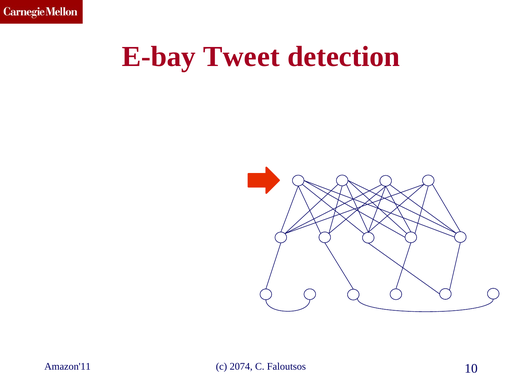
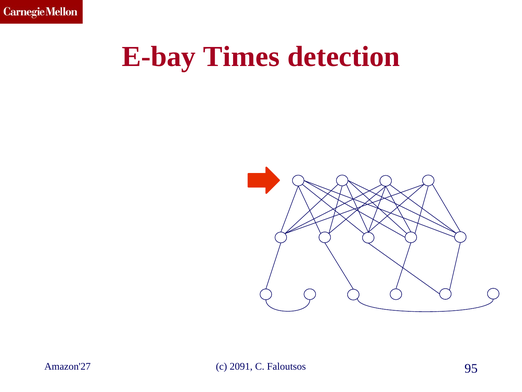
Tweet: Tweet -> Times (241, 56)
Amazon'11: Amazon'11 -> Amazon'27 (68, 366)
2074: 2074 -> 2091 (241, 366)
10: 10 -> 95 (471, 368)
